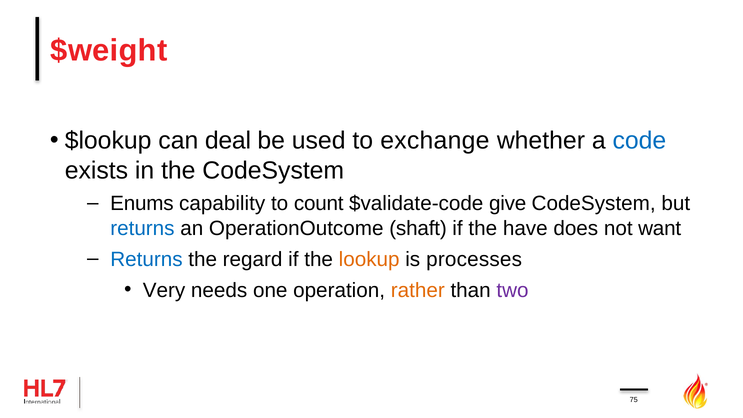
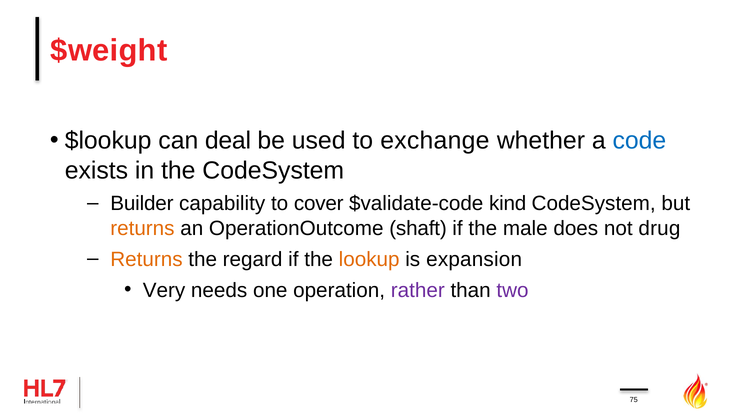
Enums: Enums -> Builder (142, 204)
count: count -> cover (319, 204)
give: give -> kind (508, 204)
returns colour: blue -> orange (142, 228)
have: have -> male (525, 228)
want: want -> drug (659, 228)
Returns colour: blue -> orange (146, 259)
processes: processes -> expansion (474, 259)
rather colour: orange -> purple (418, 290)
